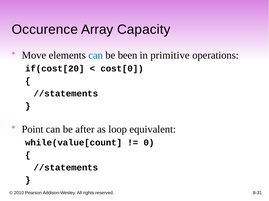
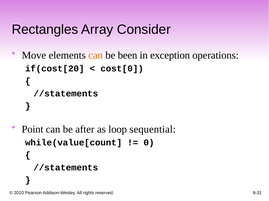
Occurence: Occurence -> Rectangles (45, 30)
Capacity: Capacity -> Consider (144, 30)
can colour: blue -> orange (96, 55)
primitive: primitive -> exception (170, 55)
equivalent: equivalent -> sequential (153, 130)
